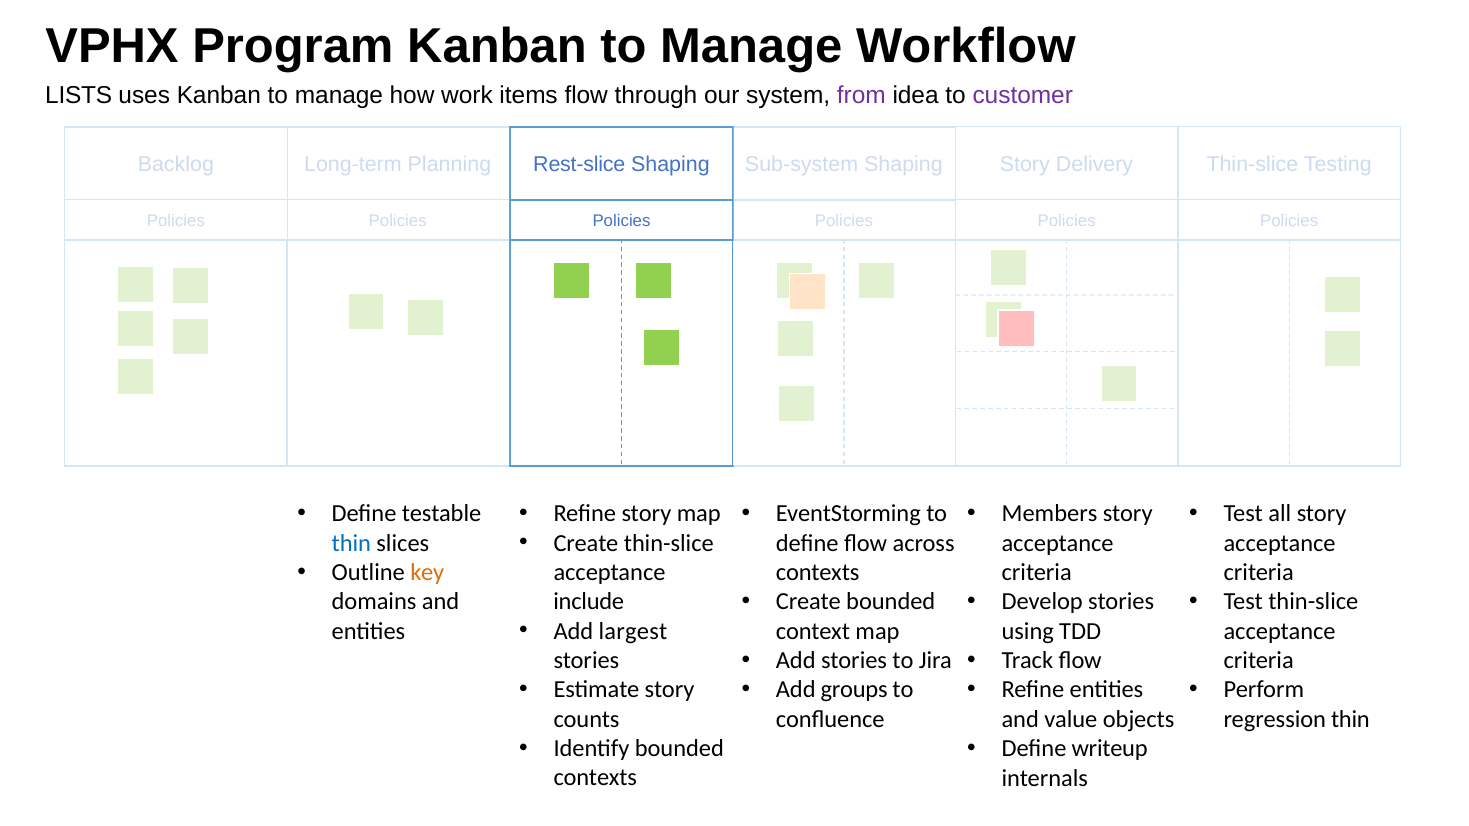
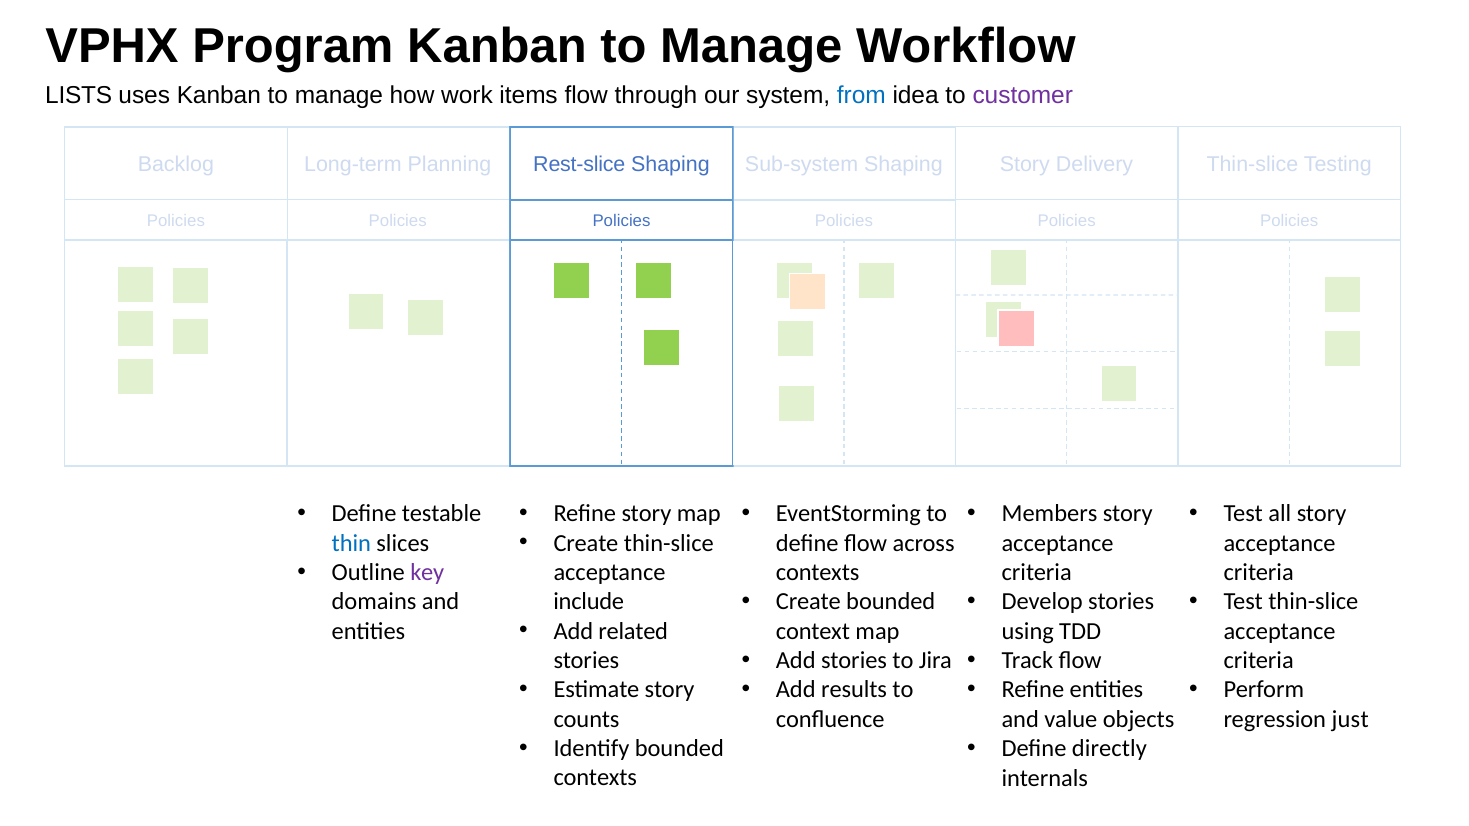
from colour: purple -> blue (861, 95)
key colour: orange -> purple (427, 573)
largest: largest -> related (633, 631)
groups: groups -> results (854, 690)
regression thin: thin -> just (1350, 719)
writeup: writeup -> directly (1109, 749)
